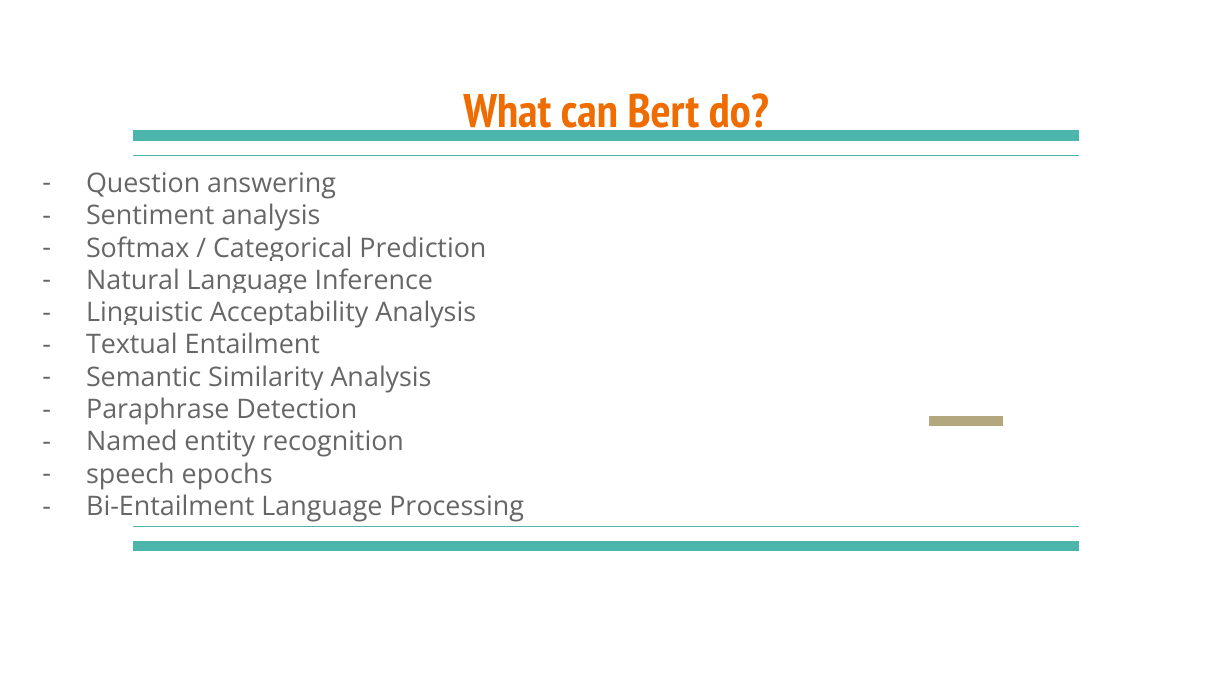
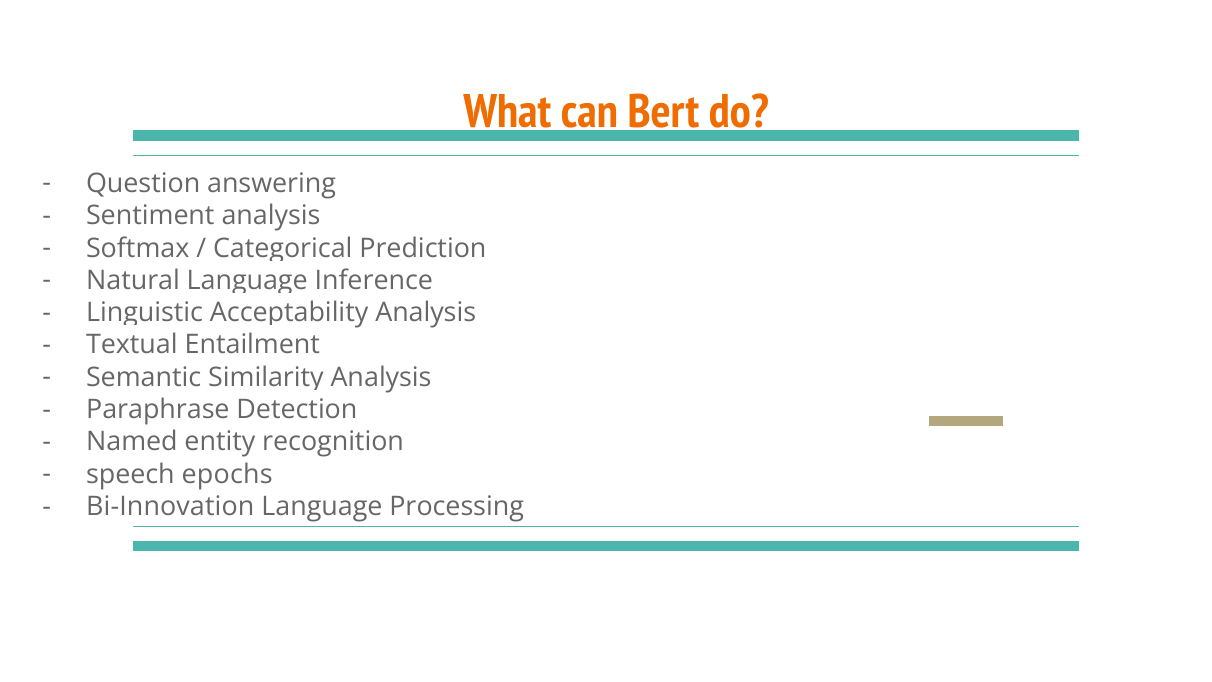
Bi-Entailment: Bi-Entailment -> Bi-Innovation (170, 507)
